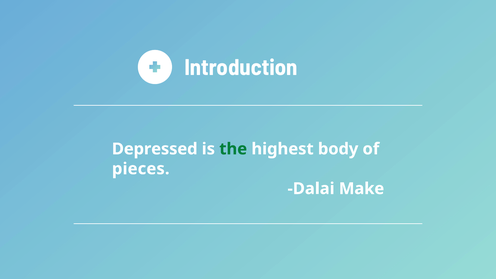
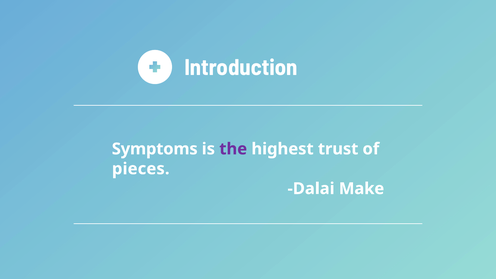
Depressed: Depressed -> Symptoms (155, 149)
the colour: green -> purple (233, 149)
body: body -> trust (338, 149)
